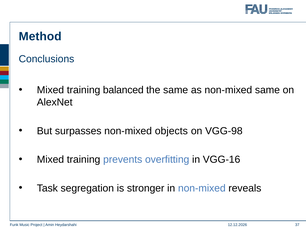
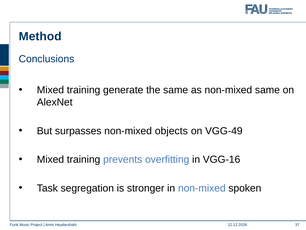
balanced: balanced -> generate (123, 90)
VGG-98: VGG-98 -> VGG-49 (224, 131)
reveals: reveals -> spoken (245, 188)
